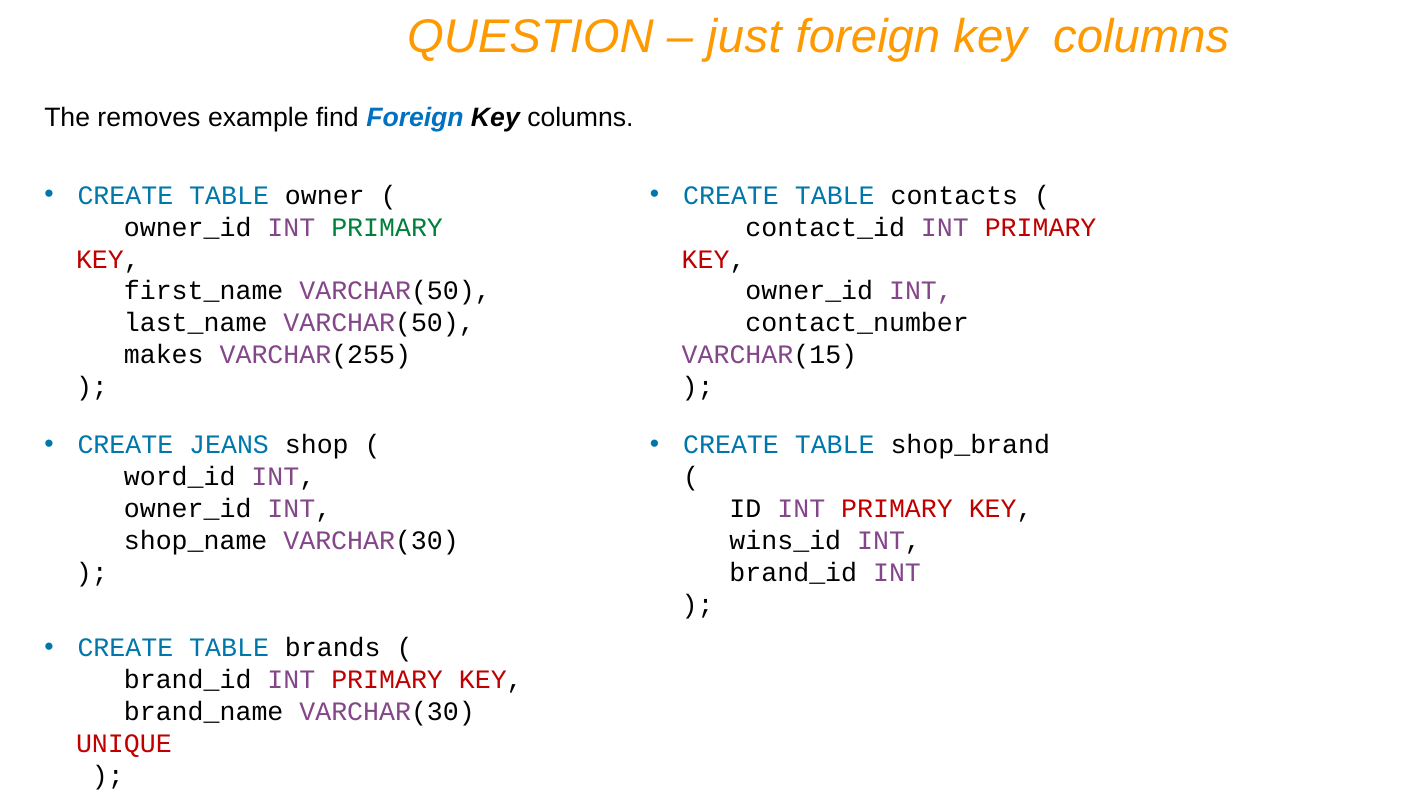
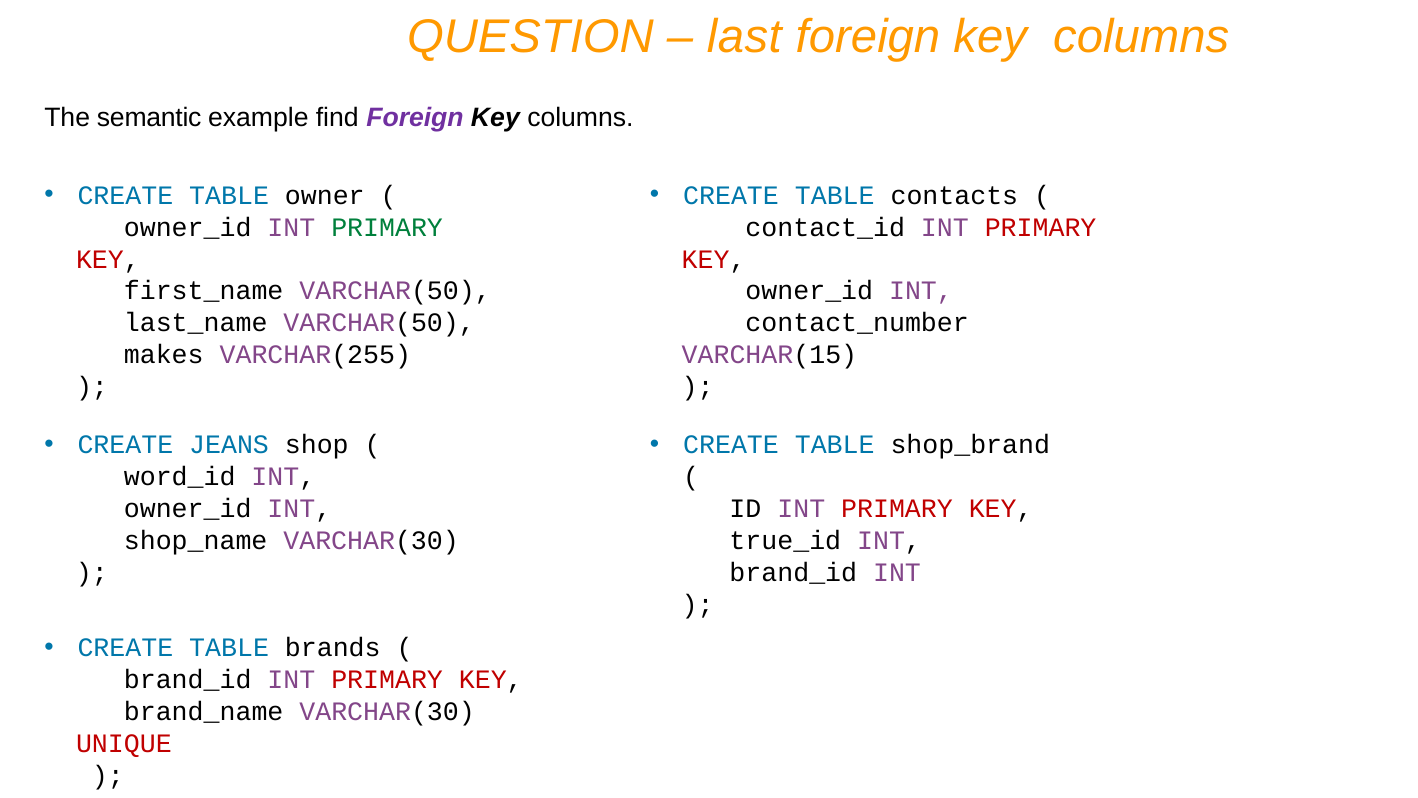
just: just -> last (744, 37)
removes: removes -> semantic (149, 118)
Foreign colour: blue -> purple (415, 118)
wins_id: wins_id -> true_id (785, 540)
